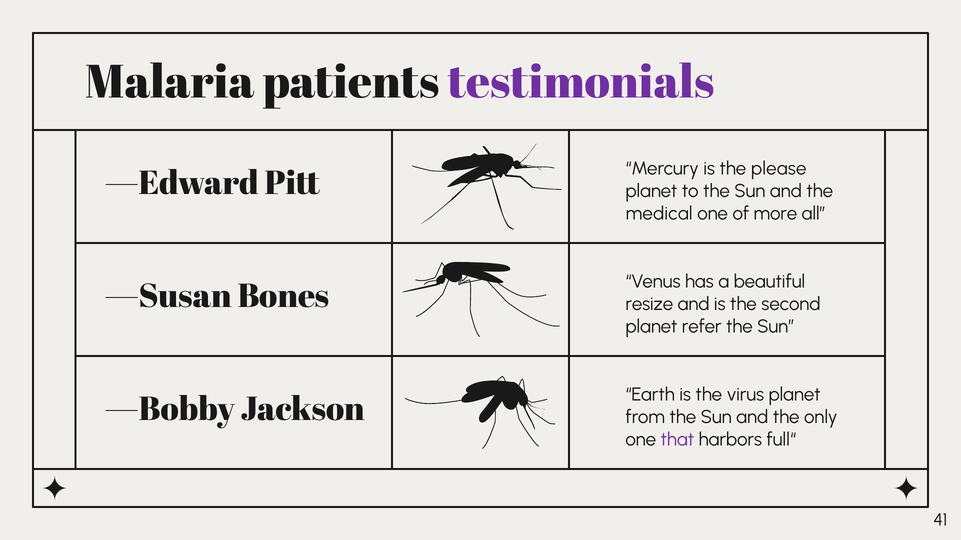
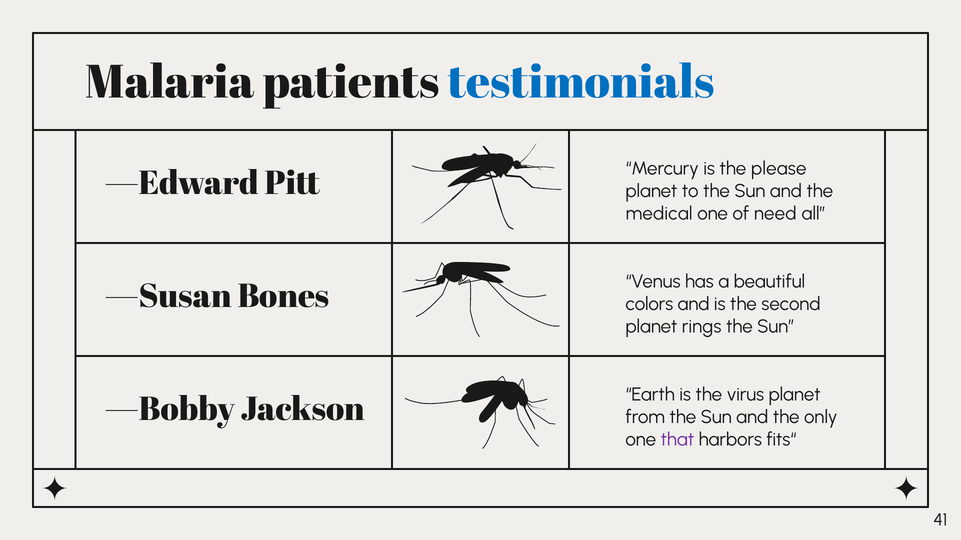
testimonials colour: purple -> blue (581, 83)
more: more -> need (775, 214)
resize: resize -> colors (649, 305)
refer: refer -> rings (702, 327)
full“: full“ -> fits“ (781, 440)
